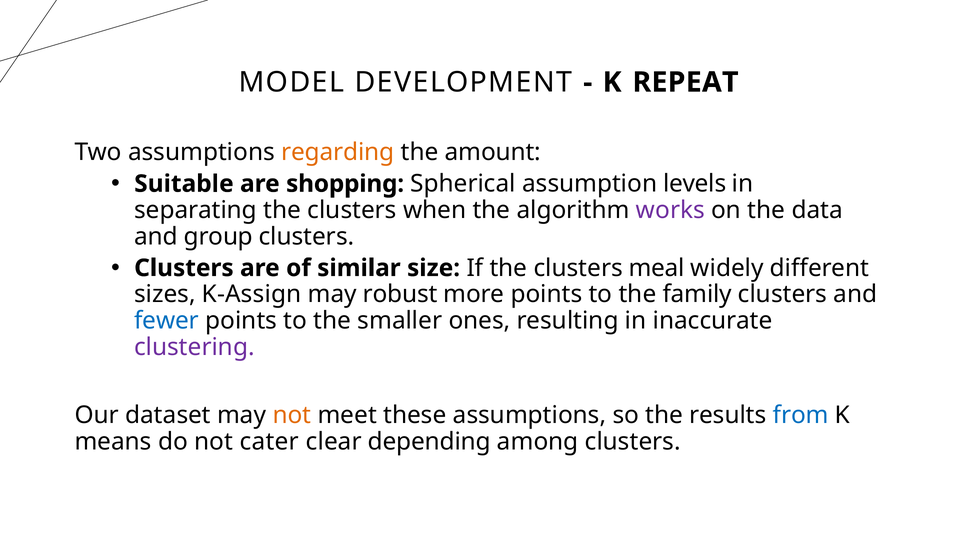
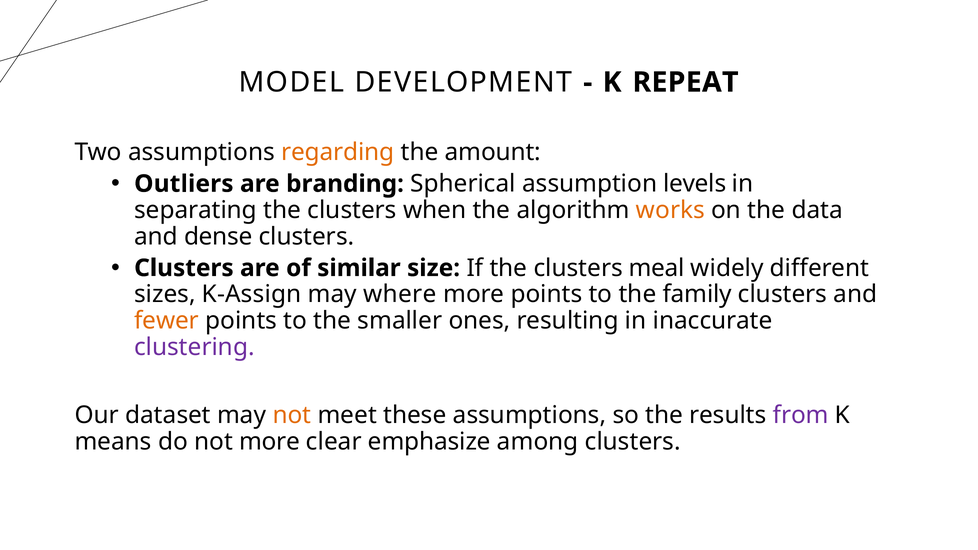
Suitable: Suitable -> Outliers (184, 184)
shopping: shopping -> branding (345, 184)
works colour: purple -> orange (670, 210)
group: group -> dense (218, 237)
robust: robust -> where (400, 294)
fewer colour: blue -> orange (167, 321)
from colour: blue -> purple (801, 415)
not cater: cater -> more (270, 442)
depending: depending -> emphasize (429, 442)
